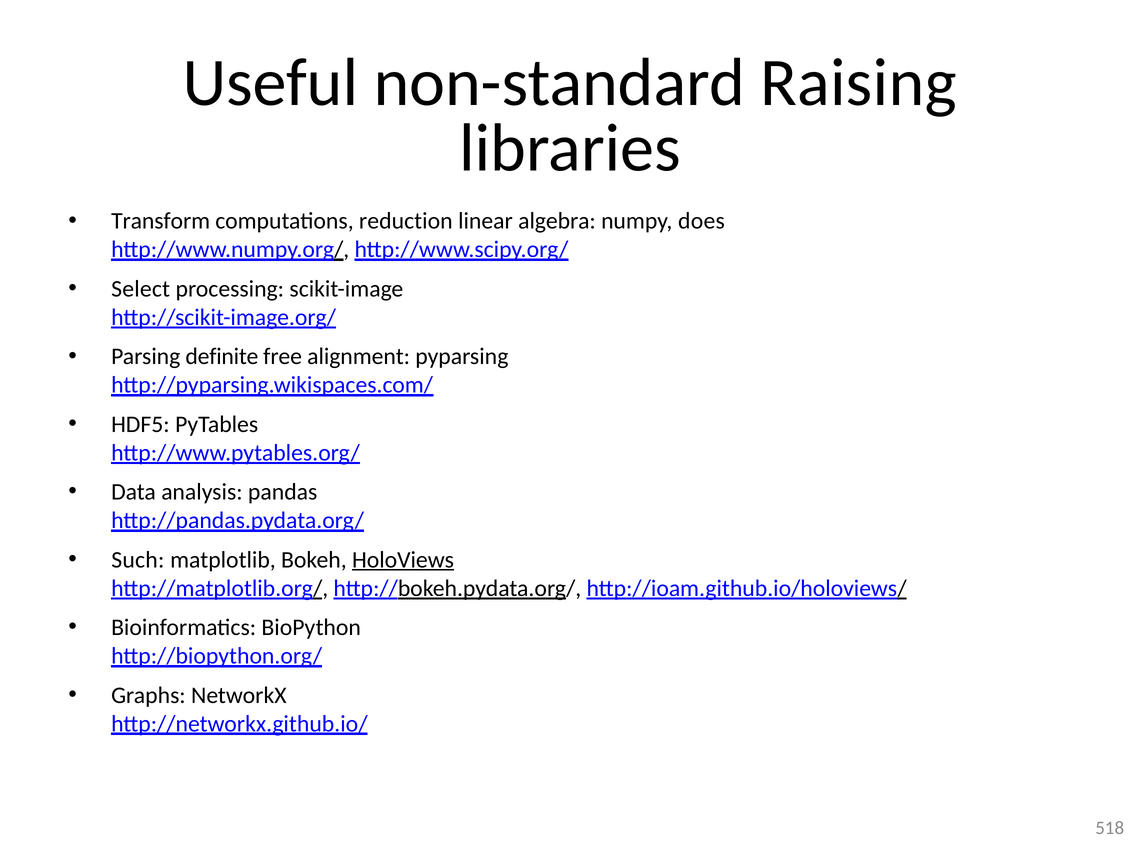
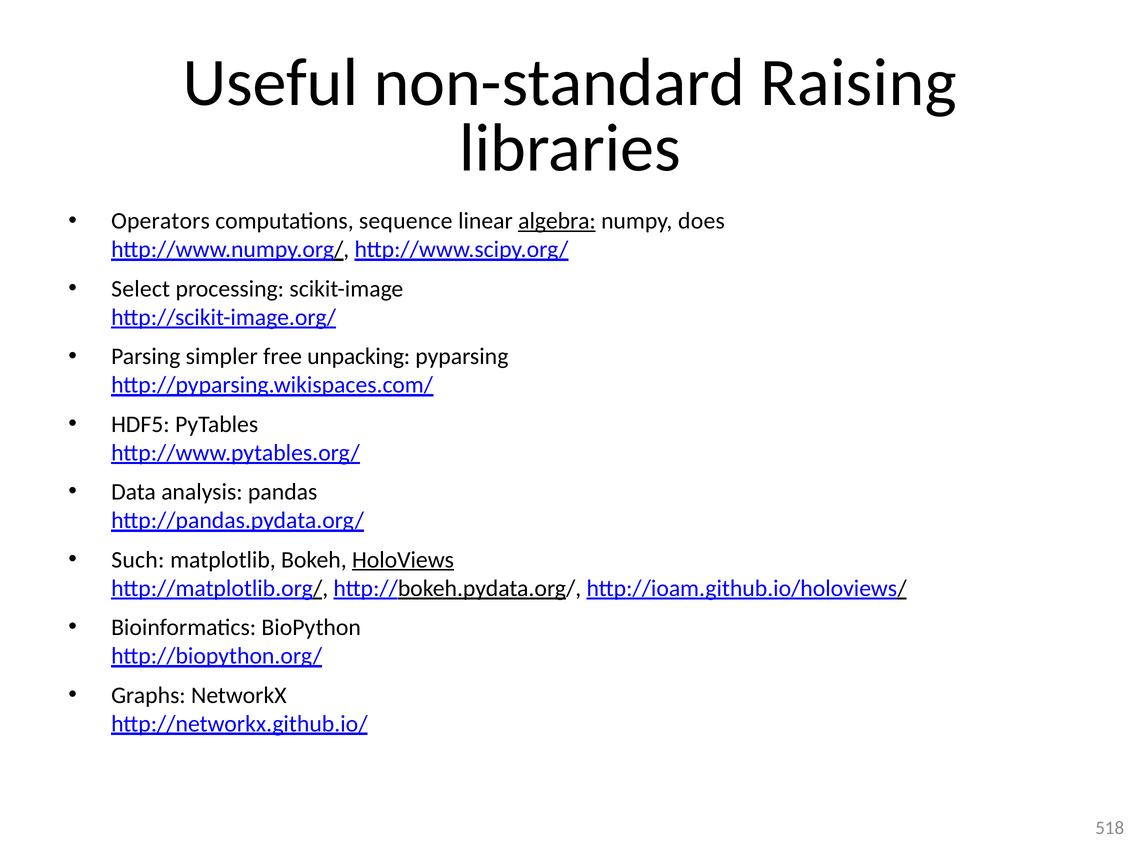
Transform: Transform -> Operators (161, 221)
reduction: reduction -> sequence (406, 221)
algebra underline: none -> present (557, 221)
definite: definite -> simpler (222, 357)
alignment: alignment -> unpacking (359, 357)
